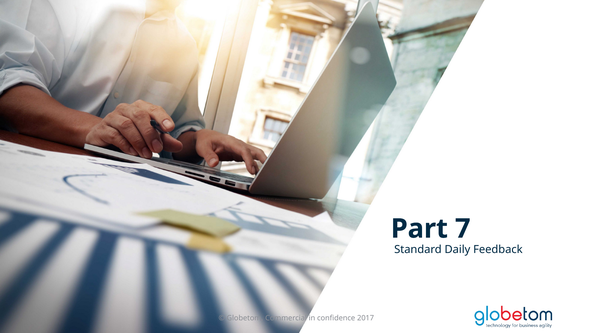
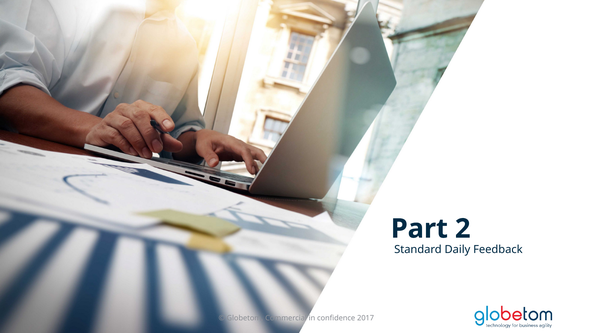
7: 7 -> 2 (463, 229)
